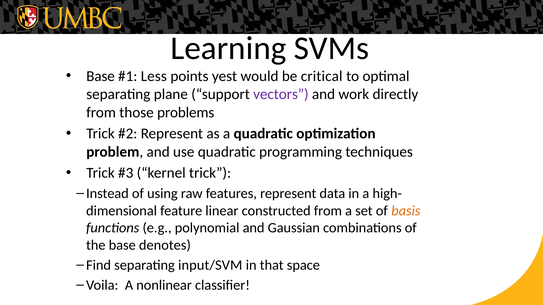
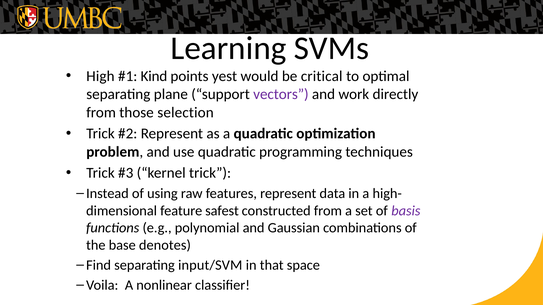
Base: Base -> High (100, 76)
Less: Less -> Kind (154, 76)
problems: problems -> selection (186, 113)
linear: linear -> safest (222, 211)
basis colour: orange -> purple (406, 211)
